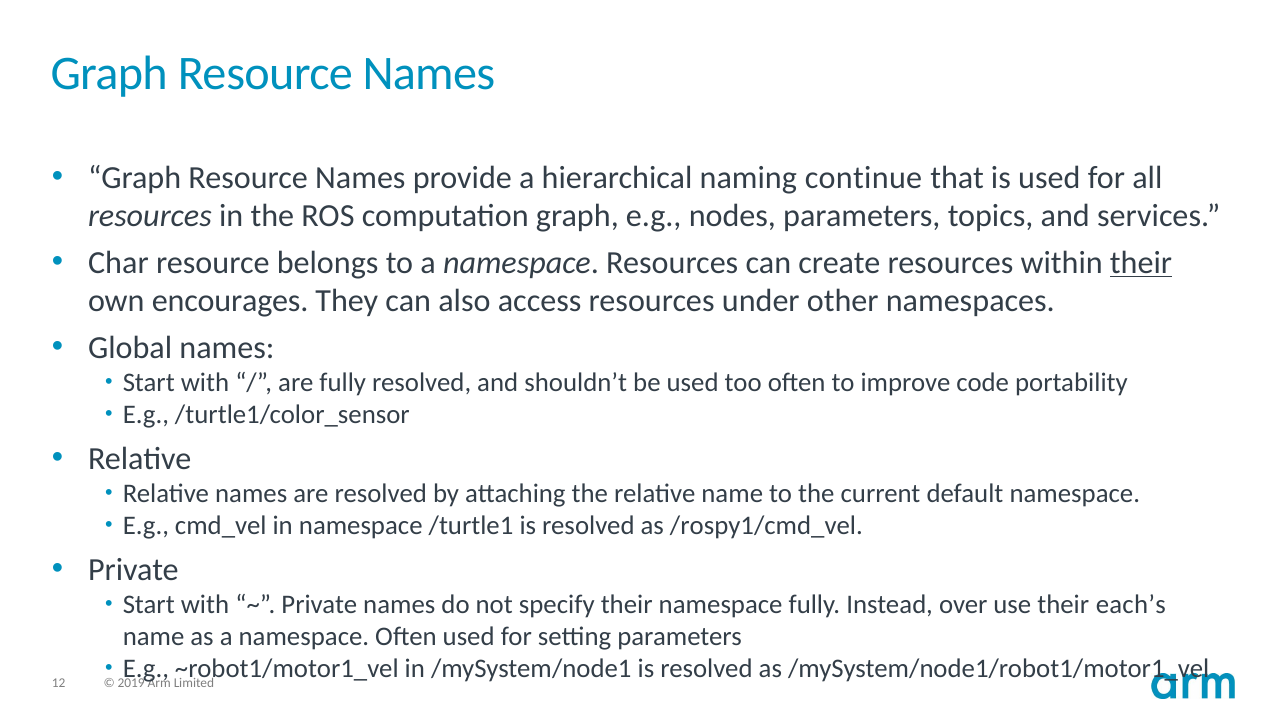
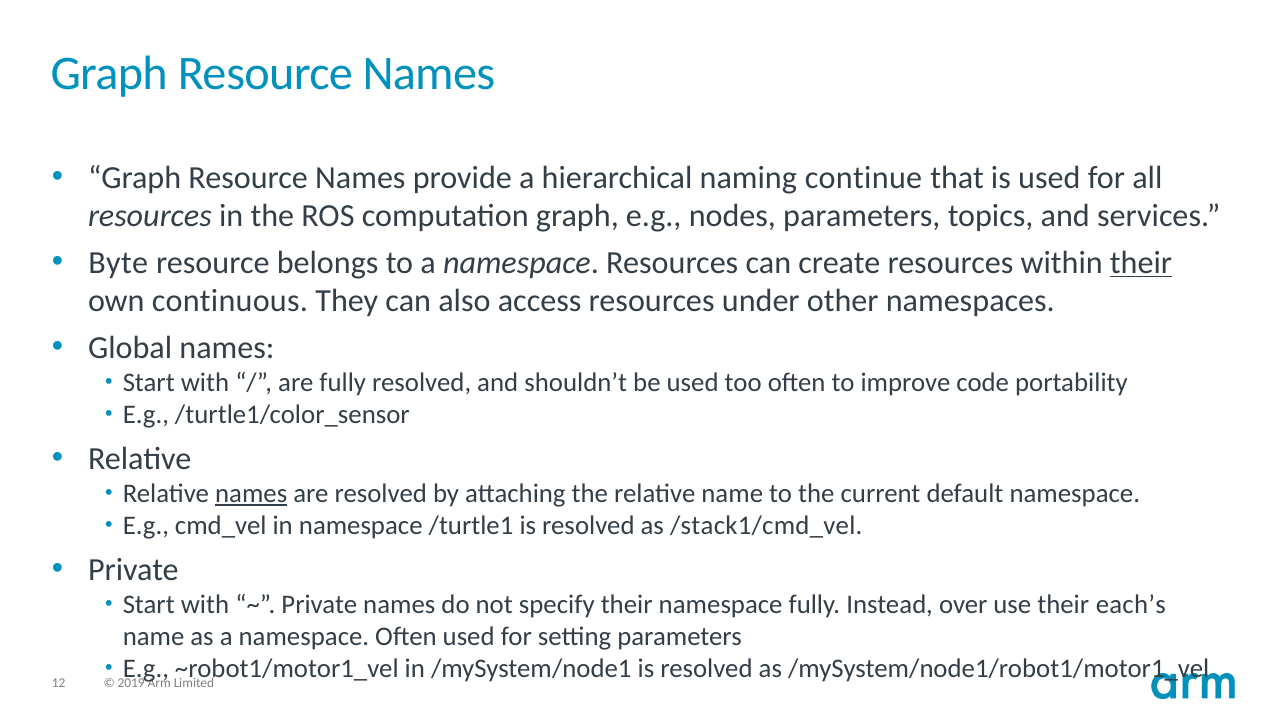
Char: Char -> Byte (118, 263)
encourages: encourages -> continuous (230, 301)
names underline: none -> present (251, 494)
/rospy1/cmd_vel: /rospy1/cmd_vel -> /stack1/cmd_vel (766, 526)
